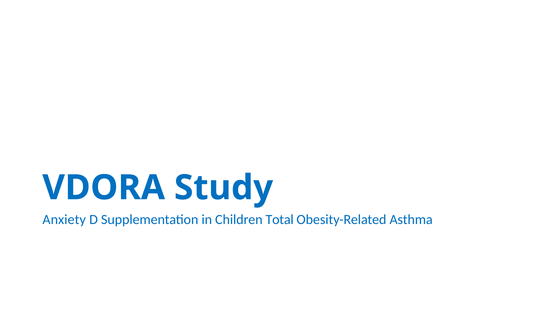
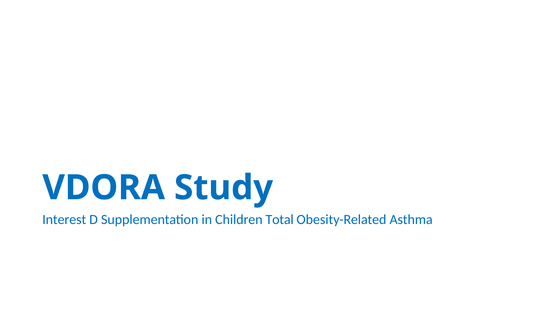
Anxiety: Anxiety -> Interest (64, 220)
